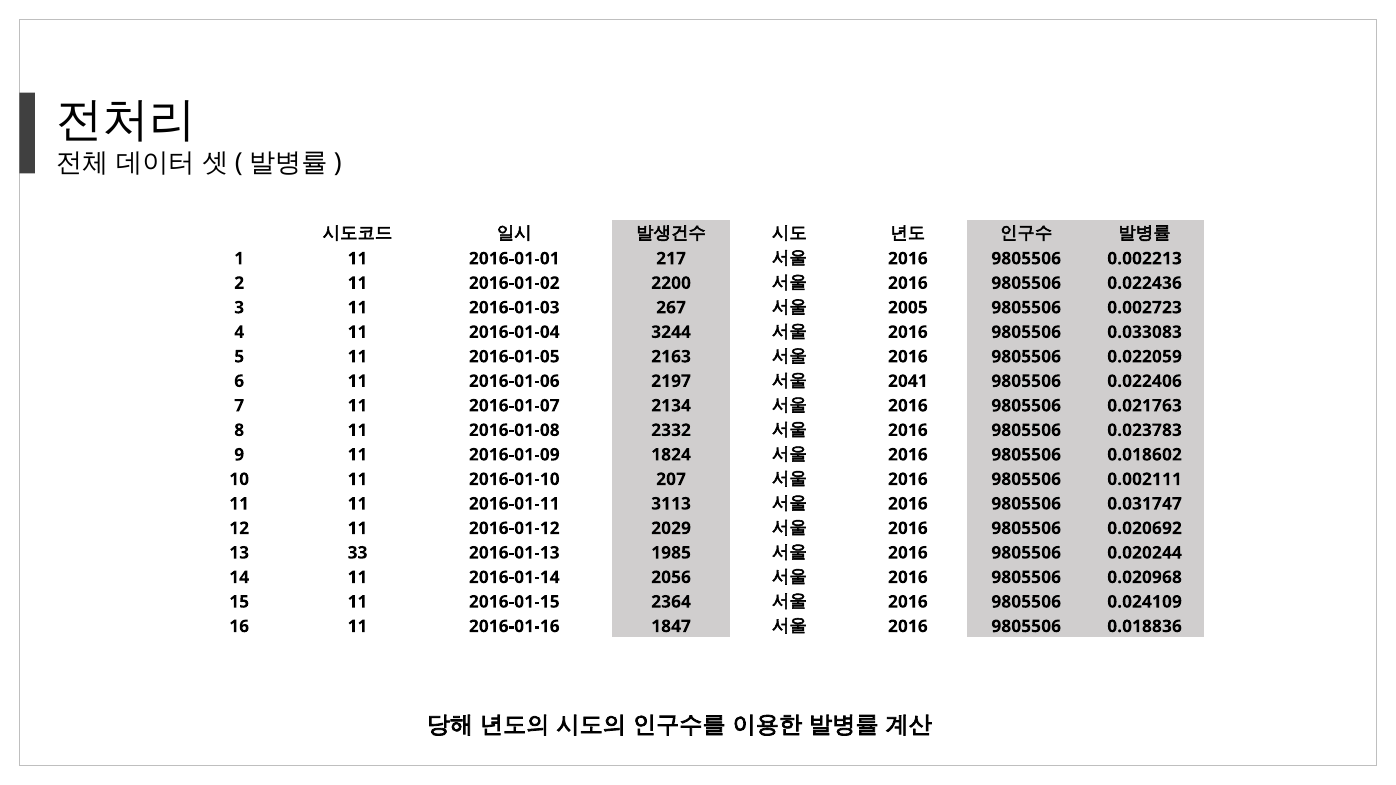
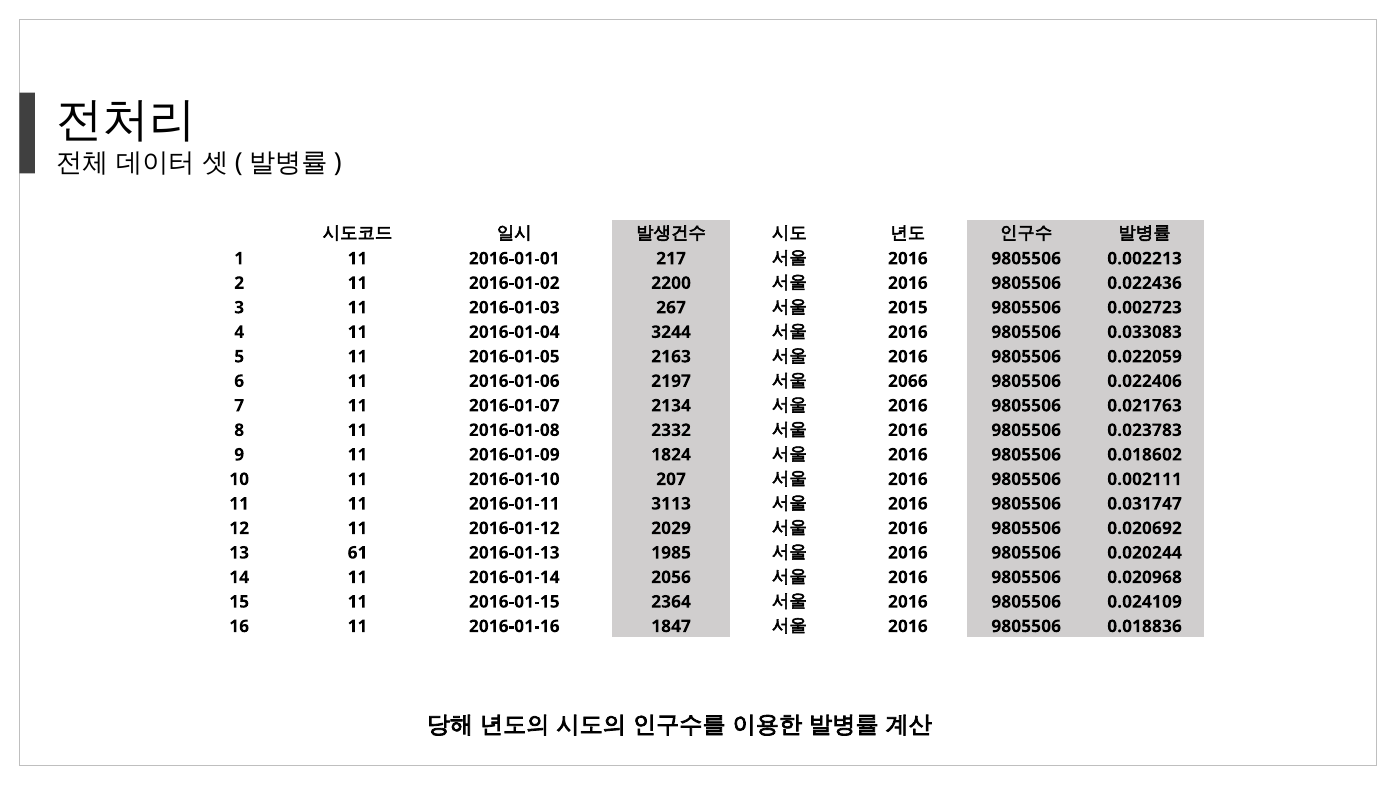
2005: 2005 -> 2015 (908, 308)
2041: 2041 -> 2066 (908, 381)
33: 33 -> 61 (358, 553)
